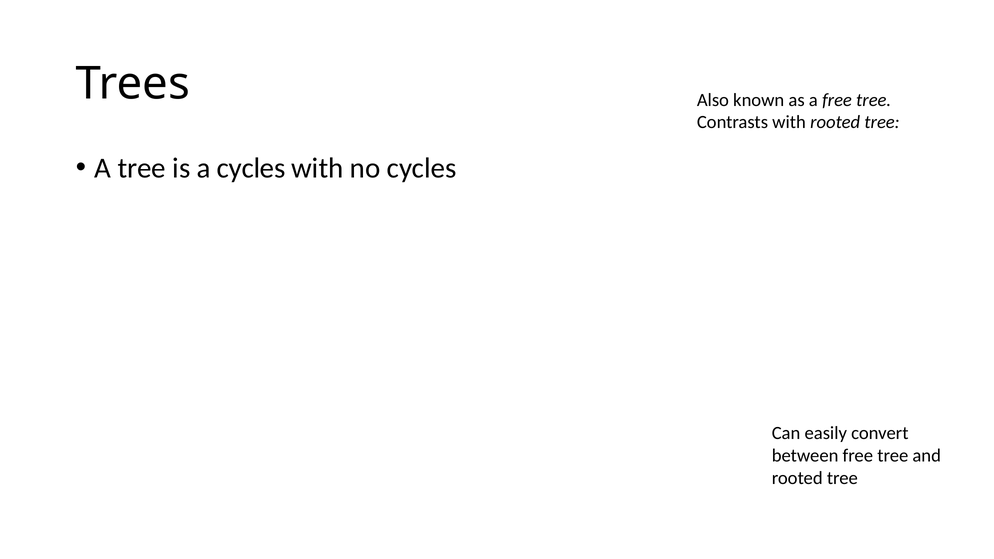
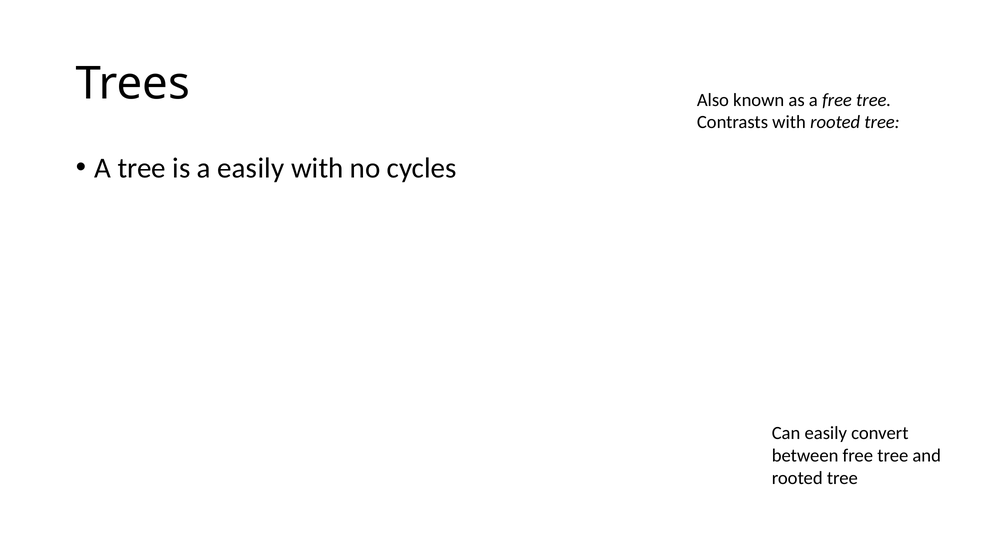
a cycles: cycles -> easily (251, 168)
